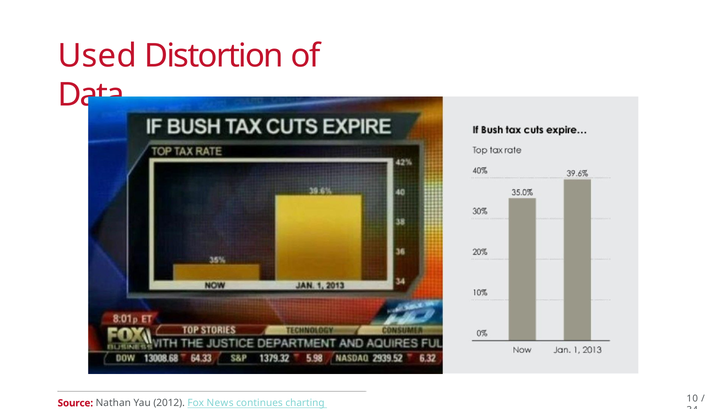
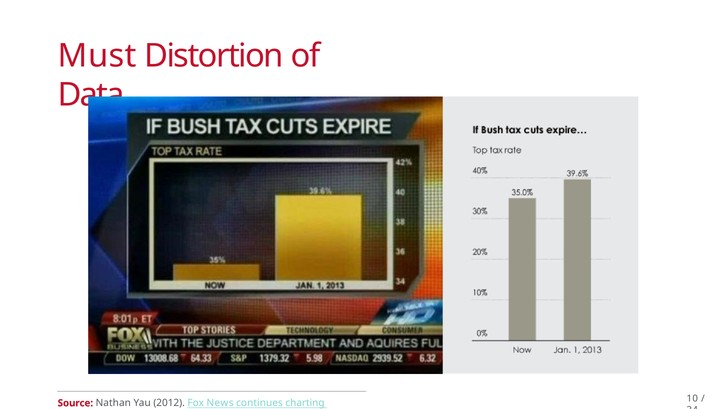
Used: Used -> Must (97, 56)
